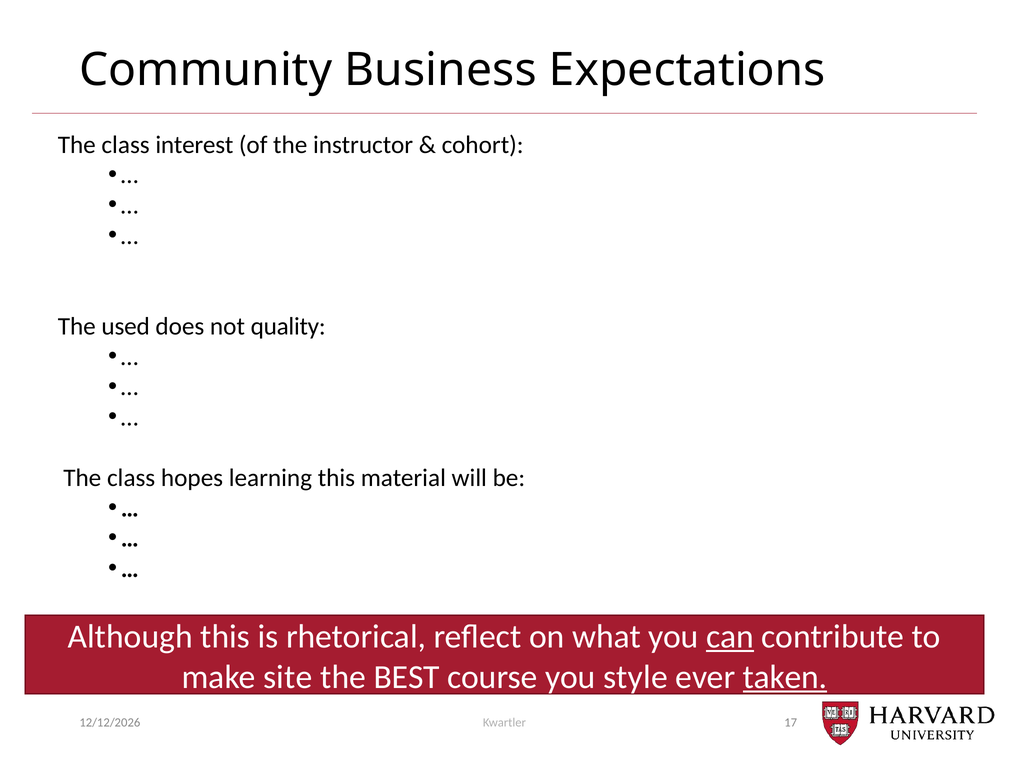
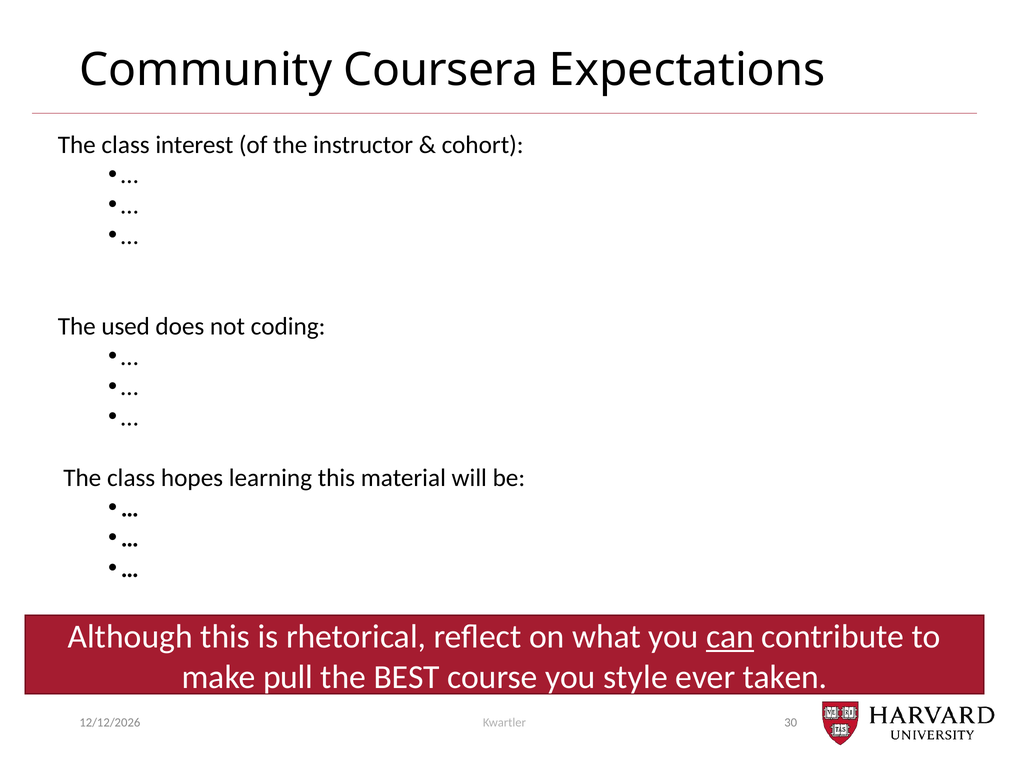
Business: Business -> Coursera (441, 70)
quality: quality -> coding (288, 326)
site: site -> pull (288, 677)
taken underline: present -> none (785, 677)
17: 17 -> 30 (791, 722)
